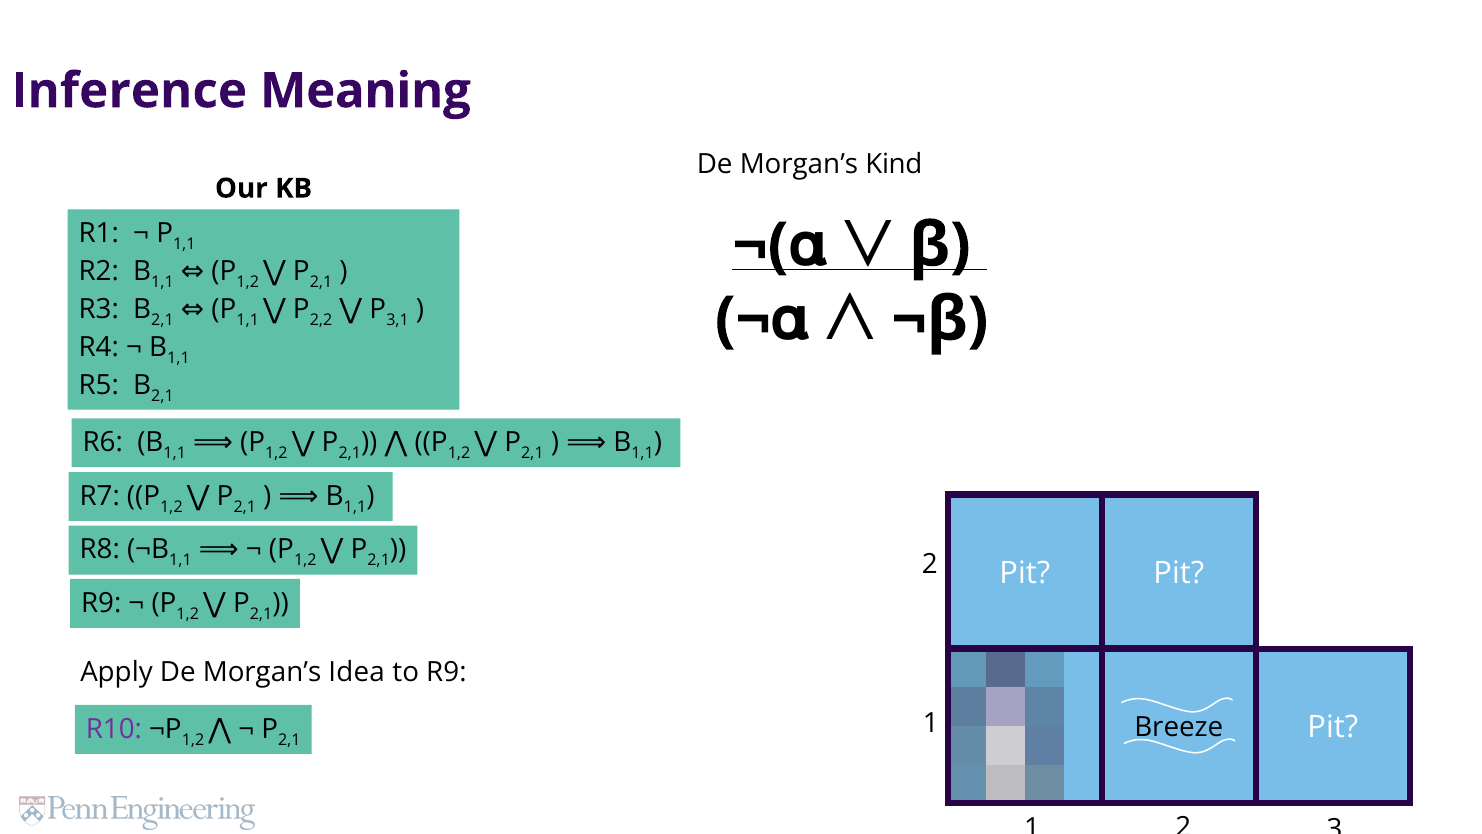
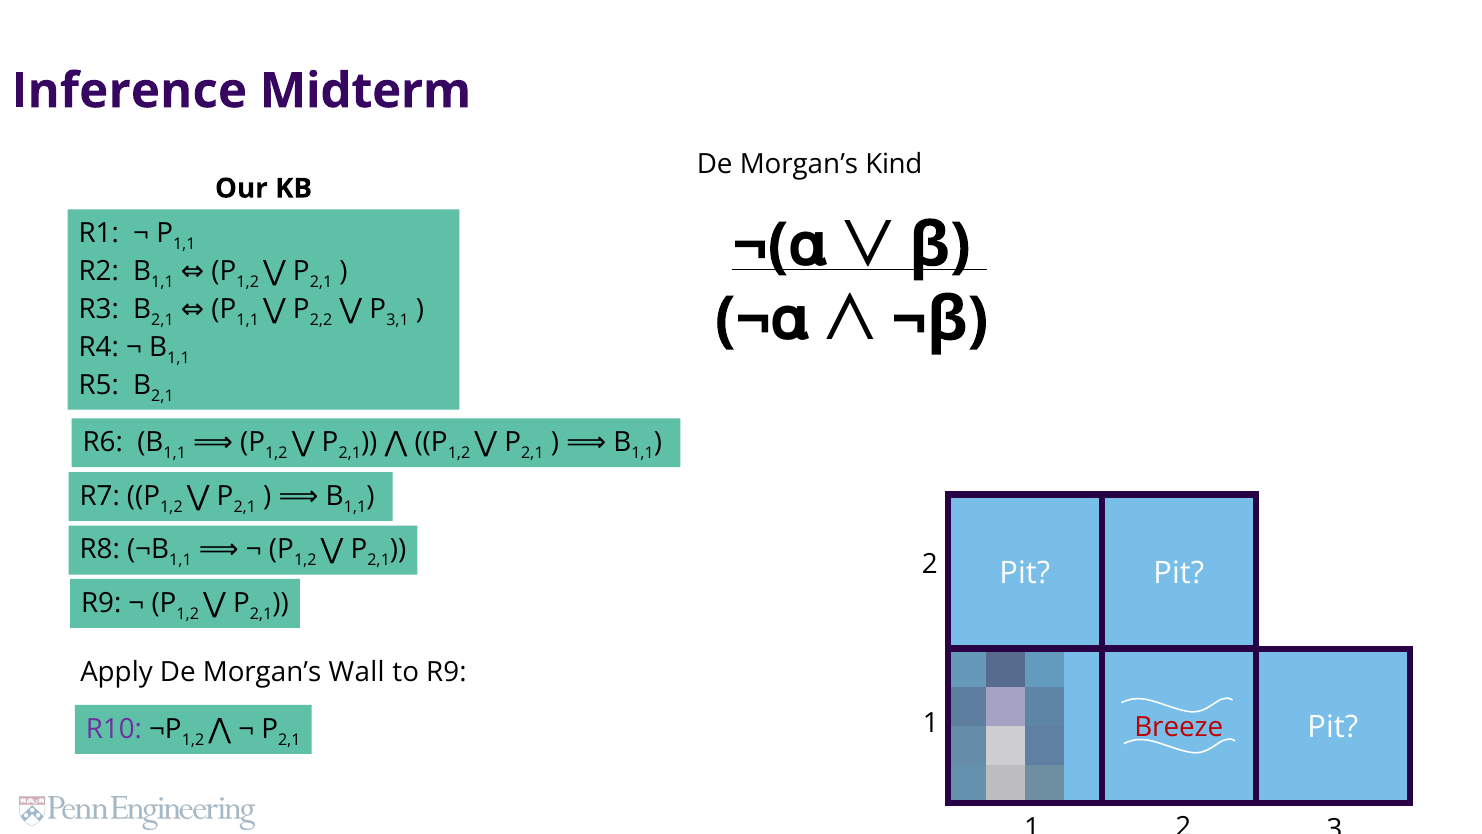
Meaning: Meaning -> Midterm (365, 91)
Idea: Idea -> Wall (357, 672)
Breeze colour: black -> red (1179, 727)
